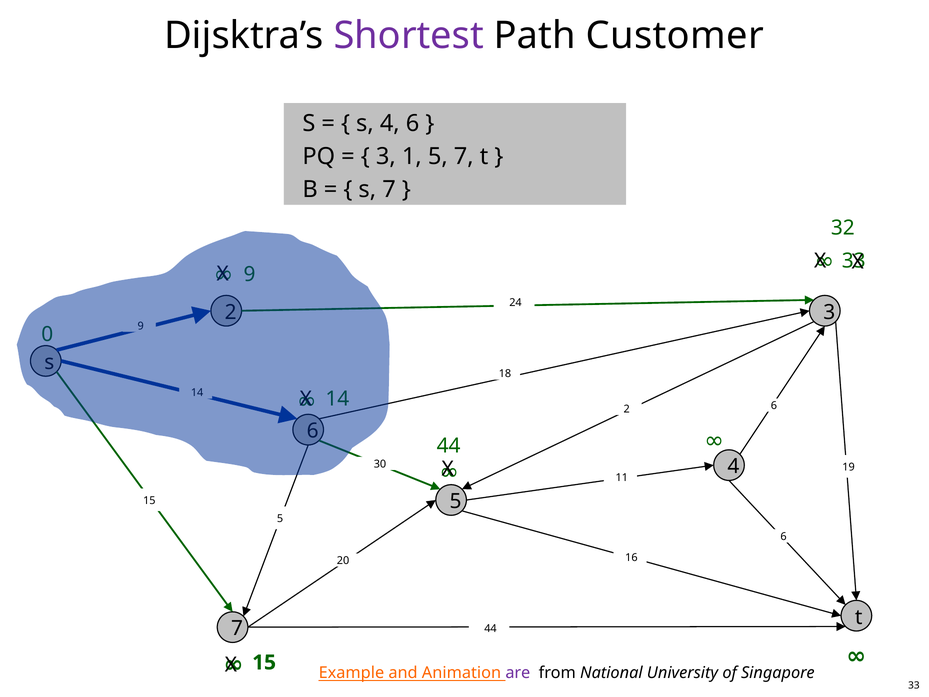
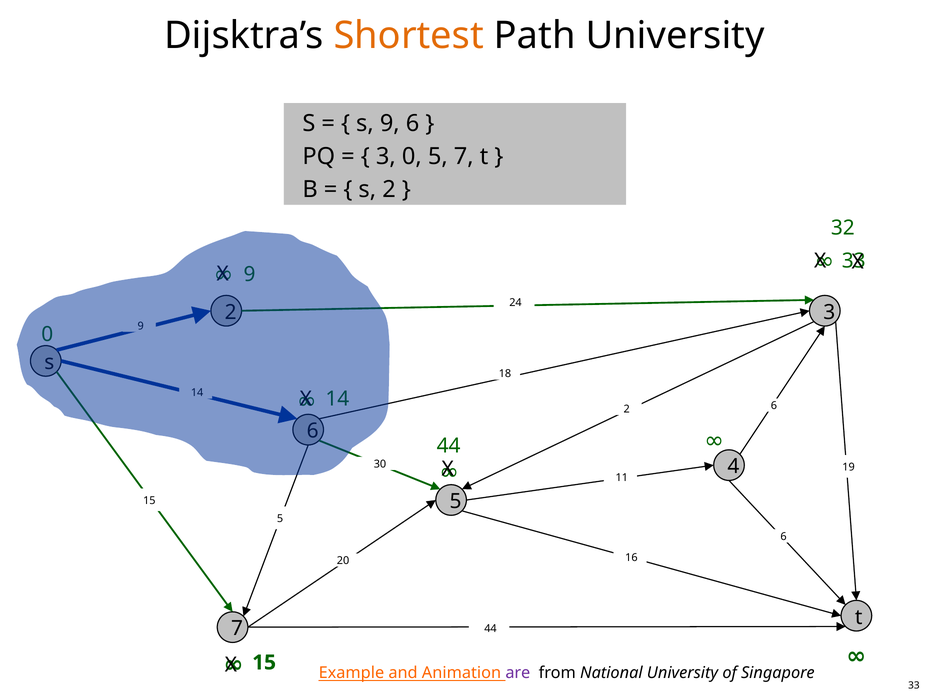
Shortest colour: purple -> orange (409, 36)
Path Customer: Customer -> University (675, 36)
s 4: 4 -> 9 (390, 124)
3 1: 1 -> 0 (412, 157)
s 7: 7 -> 2 (389, 190)
